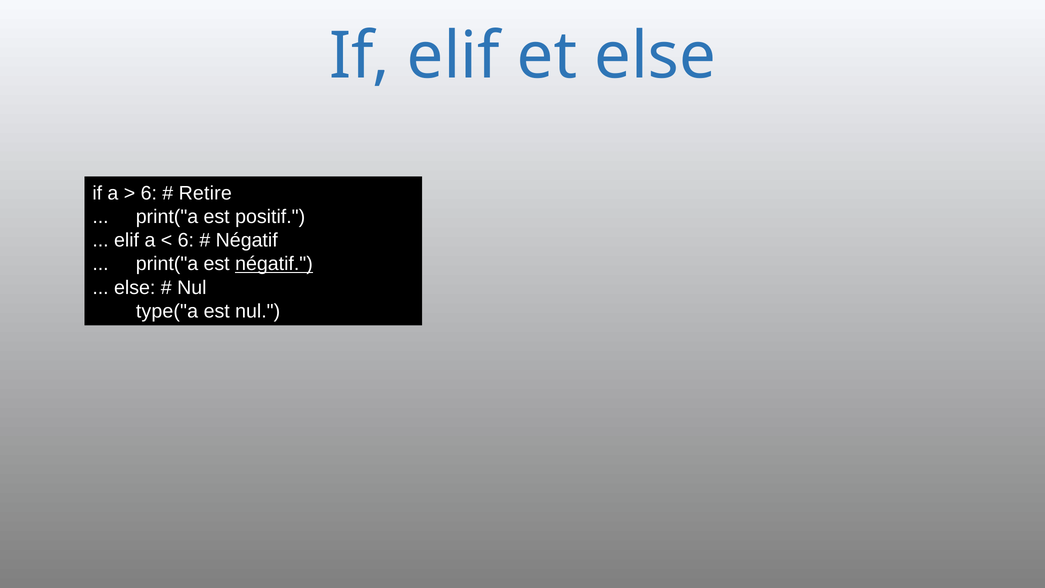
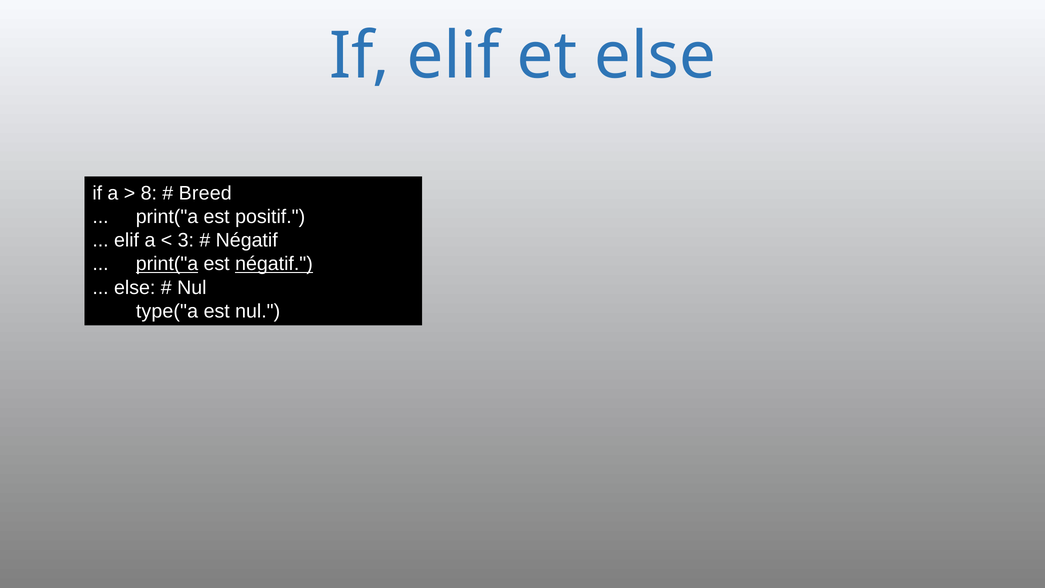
6: 6 -> 8 (149, 193)
Retire: Retire -> Breed (205, 193)
6: 6 -> 3 (186, 240)
print("a underline: none -> present (167, 264)
